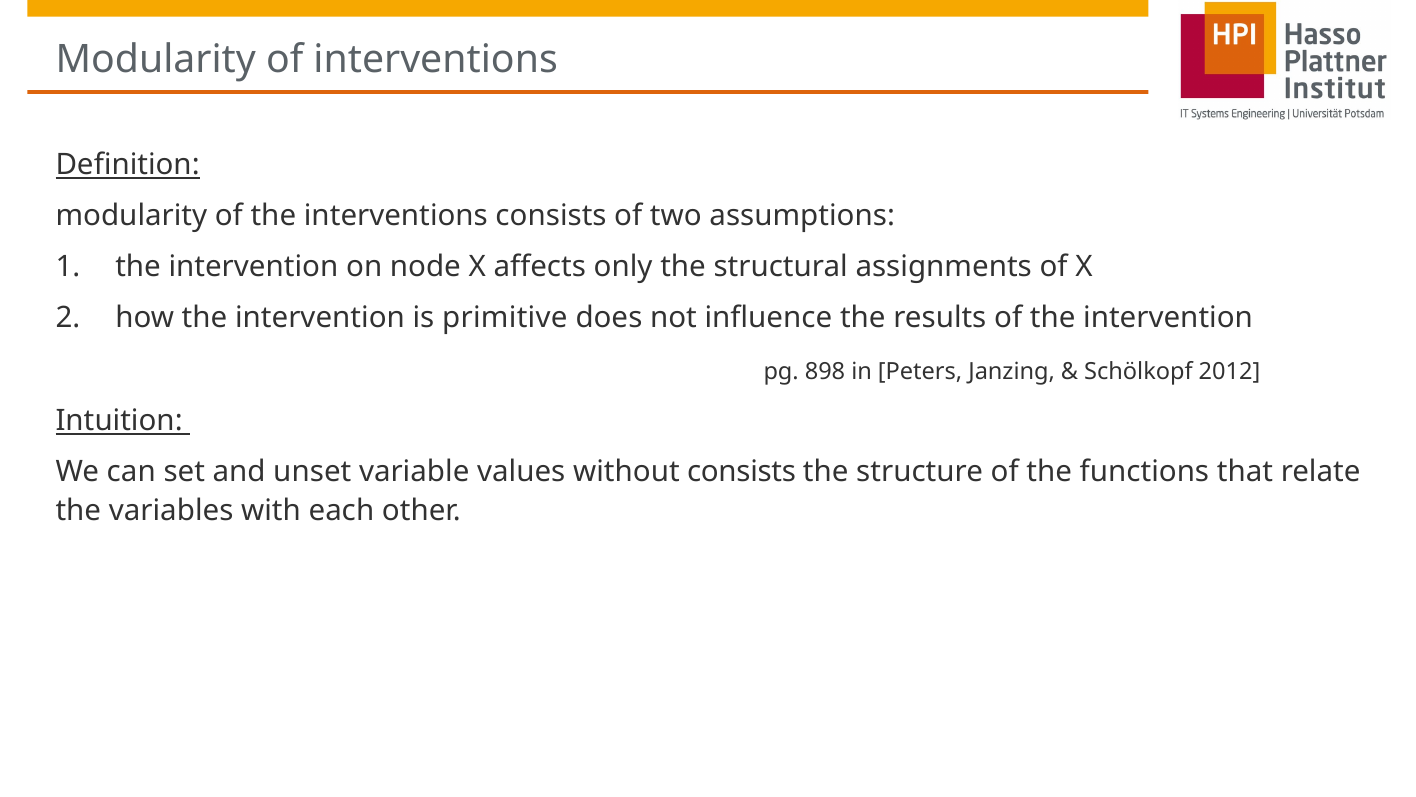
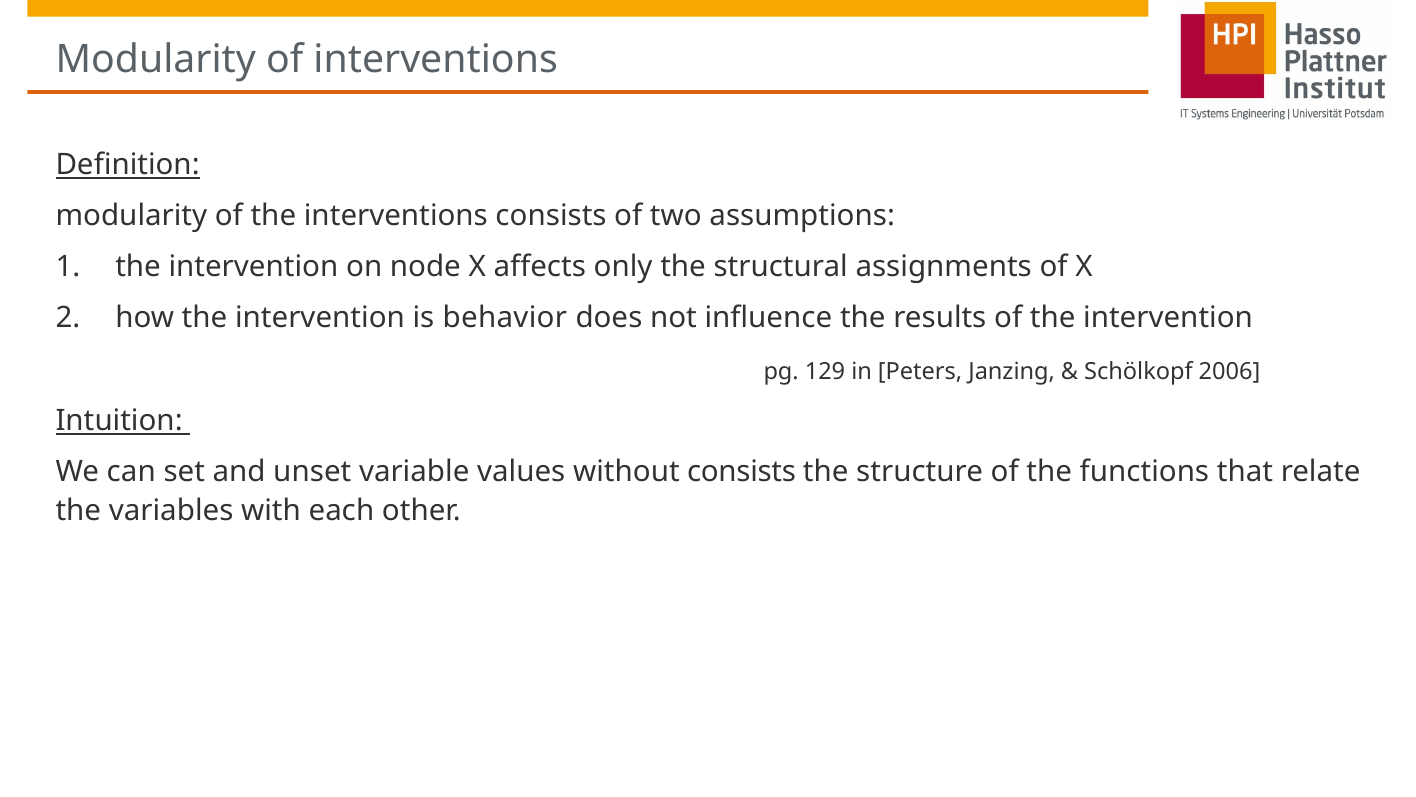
primitive: primitive -> behavior (505, 318)
898: 898 -> 129 (825, 371)
2012: 2012 -> 2006 (1230, 371)
